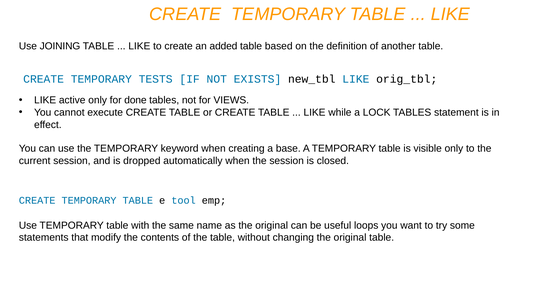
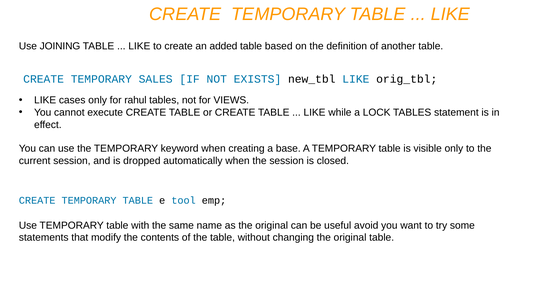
TESTS: TESTS -> SALES (156, 79)
active: active -> cases (72, 100)
done: done -> rahul (135, 100)
loops: loops -> avoid (366, 225)
